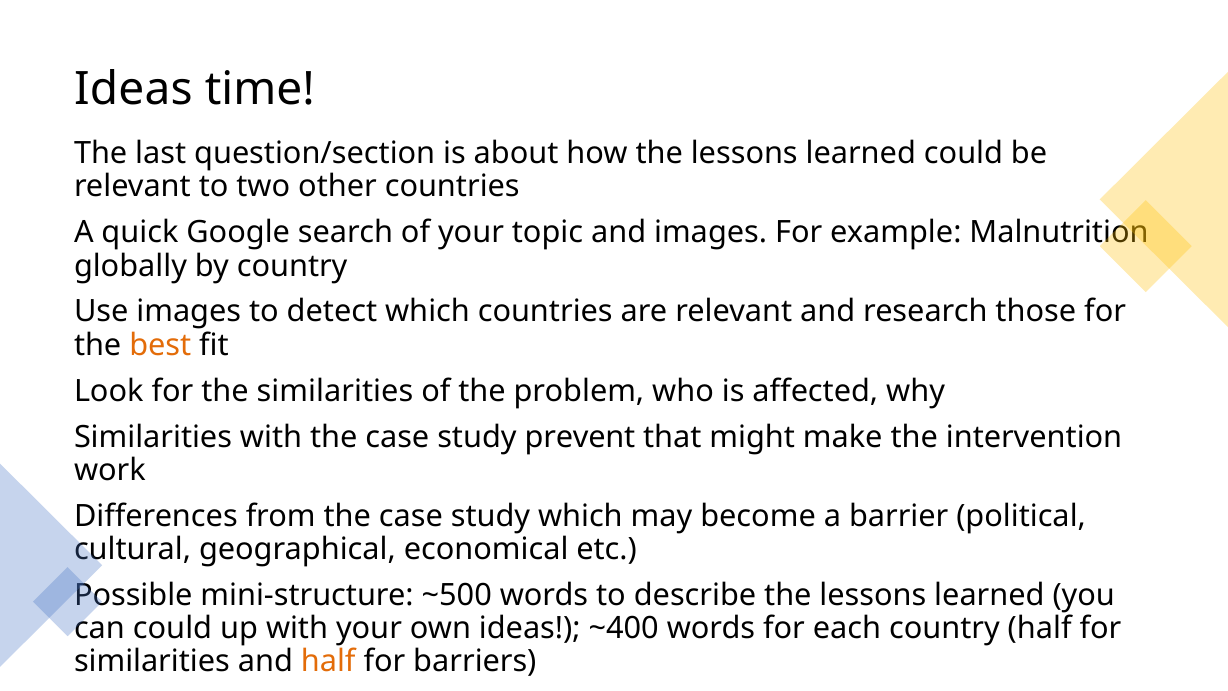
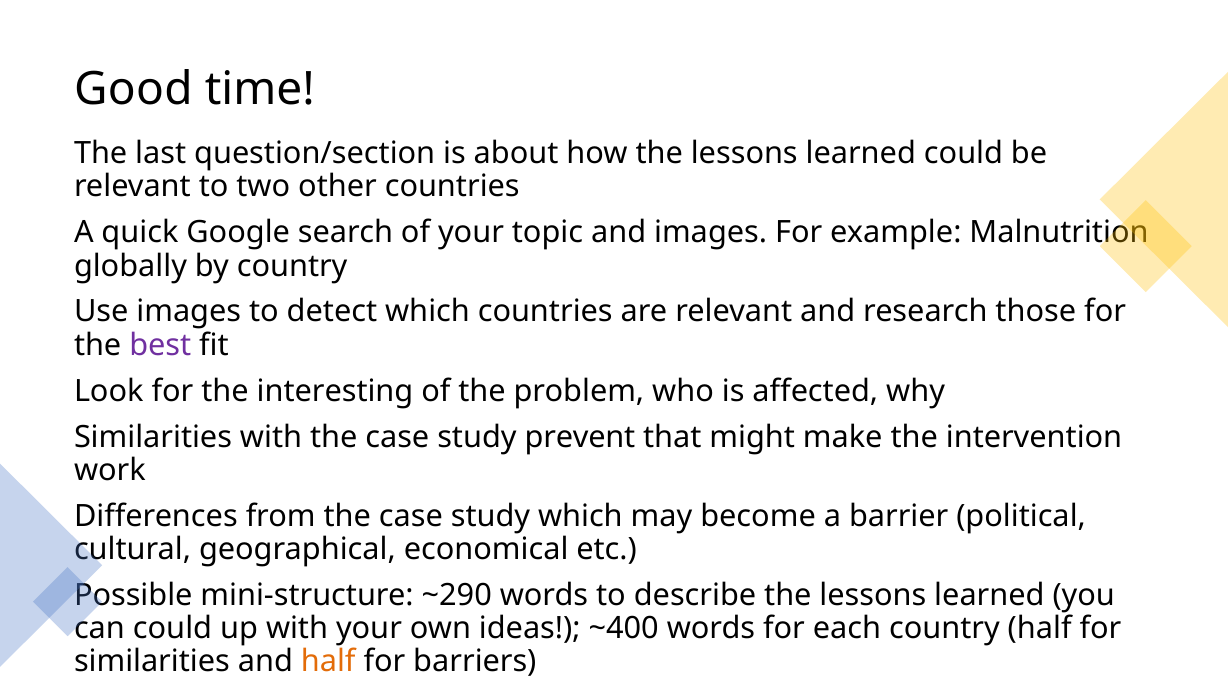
Ideas: Ideas -> Good (133, 89)
best colour: orange -> purple (160, 345)
the similarities: similarities -> interesting (335, 391)
~500: ~500 -> ~290 (457, 595)
